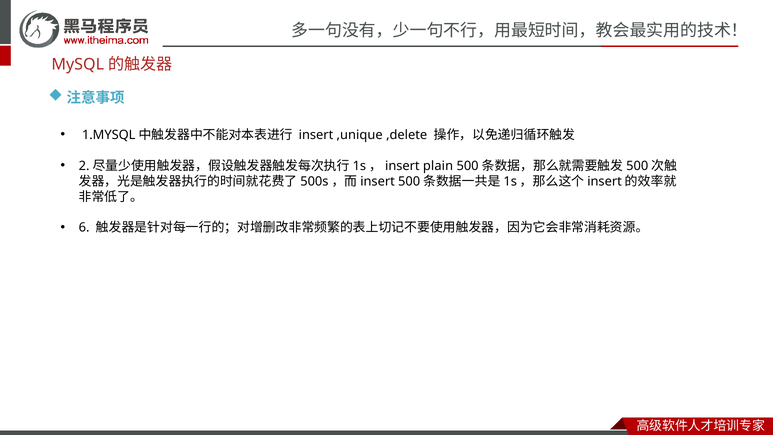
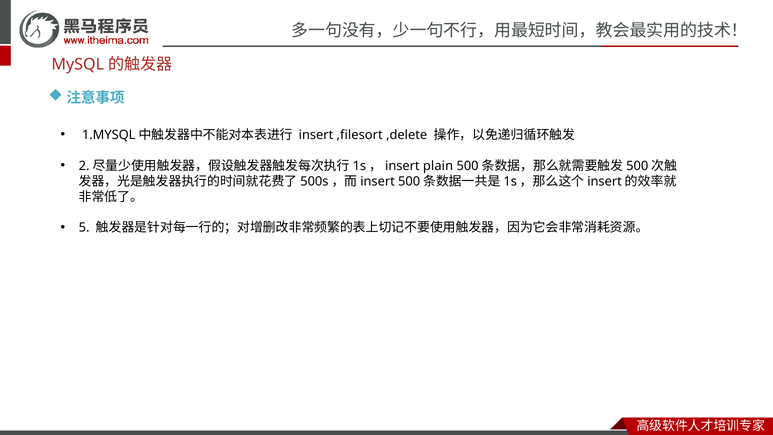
,unique: ,unique -> ,filesort (360, 135)
6: 6 -> 5 (84, 228)
